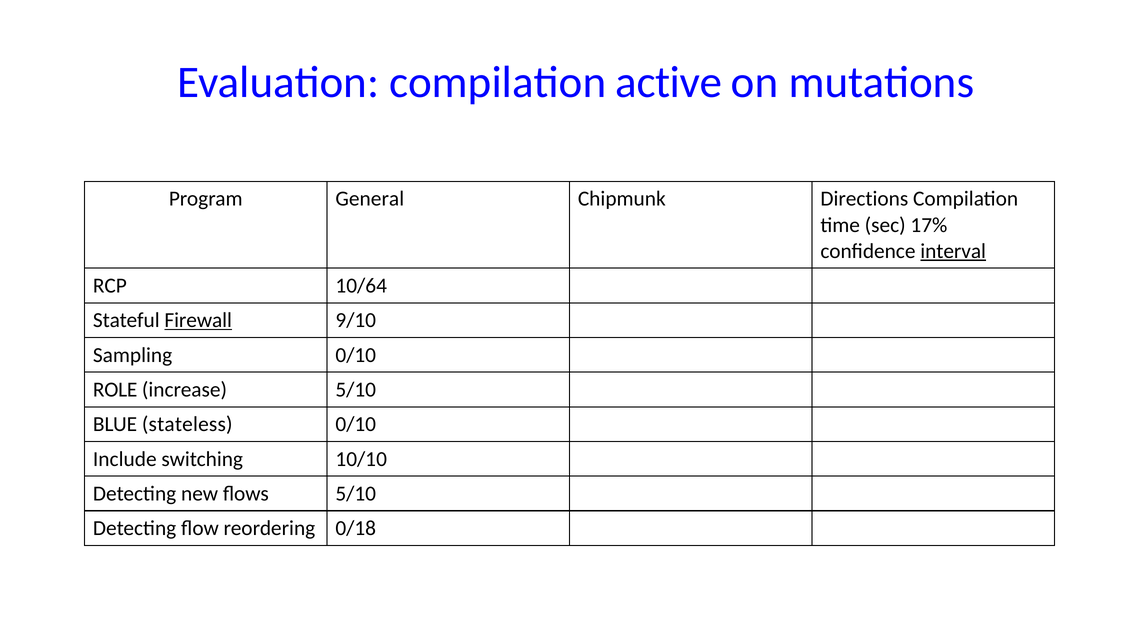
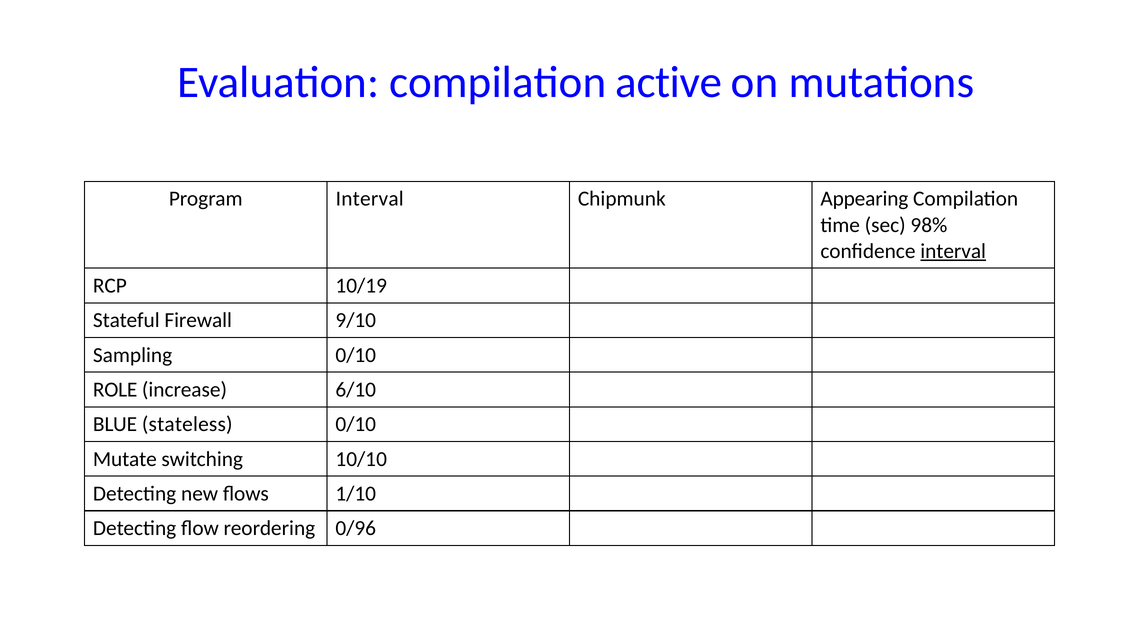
Program General: General -> Interval (370, 199)
Directions: Directions -> Appearing (864, 199)
17%: 17% -> 98% (929, 225)
10/64: 10/64 -> 10/19 (361, 286)
Firewall underline: present -> none (198, 320)
increase 5/10: 5/10 -> 6/10 (356, 390)
Include: Include -> Mutate (125, 459)
flows 5/10: 5/10 -> 1/10 (356, 493)
0/18: 0/18 -> 0/96 (356, 528)
